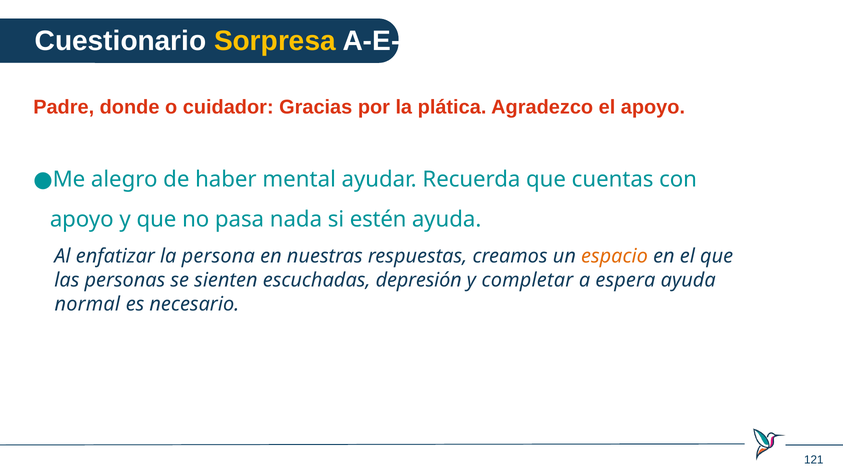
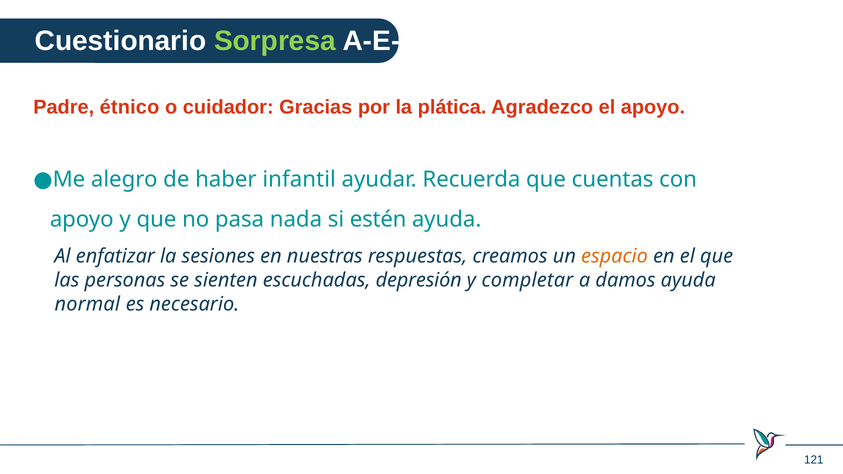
Sorpresa colour: yellow -> light green (275, 41)
donde: donde -> étnico (129, 107)
mental: mental -> infantil (299, 180)
persona: persona -> sesiones (218, 256)
espera: espera -> damos (626, 280)
